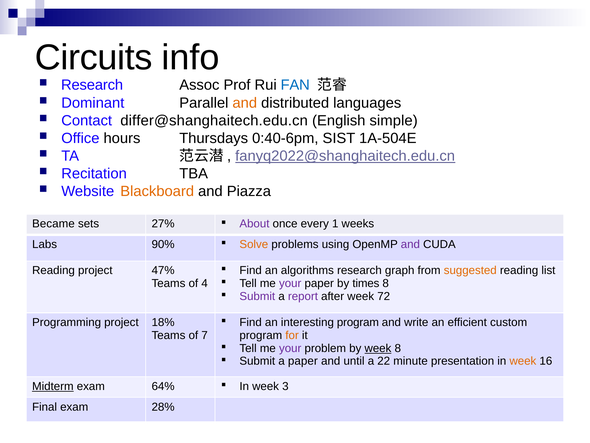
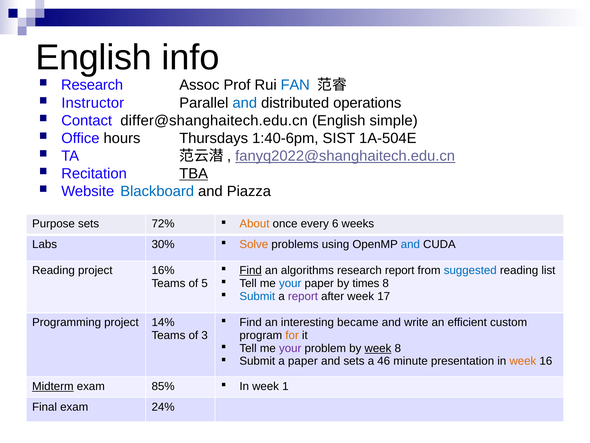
Circuits: Circuits -> English (94, 58)
Dominant: Dominant -> Instructor (93, 103)
and colour: orange -> blue (245, 103)
languages: languages -> operations (367, 103)
0:40-6pm: 0:40-6pm -> 1:40-6pm (285, 138)
TBA underline: none -> present (194, 173)
Blackboard colour: orange -> blue (157, 191)
Became: Became -> Purpose (53, 224)
27%: 27% -> 72% (163, 224)
About colour: purple -> orange (254, 224)
1: 1 -> 6 (335, 224)
90%: 90% -> 30% (163, 244)
and colour: purple -> blue (410, 244)
Find underline: none -> present (251, 270)
research graph: graph -> report (400, 270)
suggested colour: orange -> blue (470, 270)
47%: 47% -> 16% (163, 270)
your colour: purple -> blue (290, 283)
4: 4 -> 5 (205, 283)
Submit colour: purple -> blue (257, 296)
72: 72 -> 17 (384, 296)
interesting program: program -> became (358, 322)
18%: 18% -> 14% (163, 322)
7: 7 -> 3 (205, 335)
and until: until -> sets (354, 361)
22: 22 -> 46 (384, 361)
64%: 64% -> 85% (163, 386)
3: 3 -> 1 (285, 386)
28%: 28% -> 24% (163, 406)
